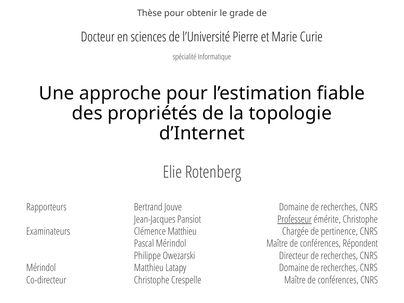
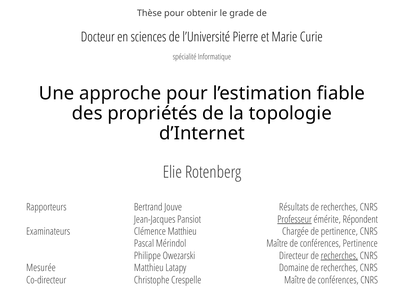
Domaine: Domaine -> Résultats (294, 207)
émérite Christophe: Christophe -> Répondent (360, 219)
conférences Répondent: Répondent -> Pertinence (360, 244)
recherches underline: none -> present (339, 256)
Mérindol: Mérindol -> Mesurée (41, 268)
